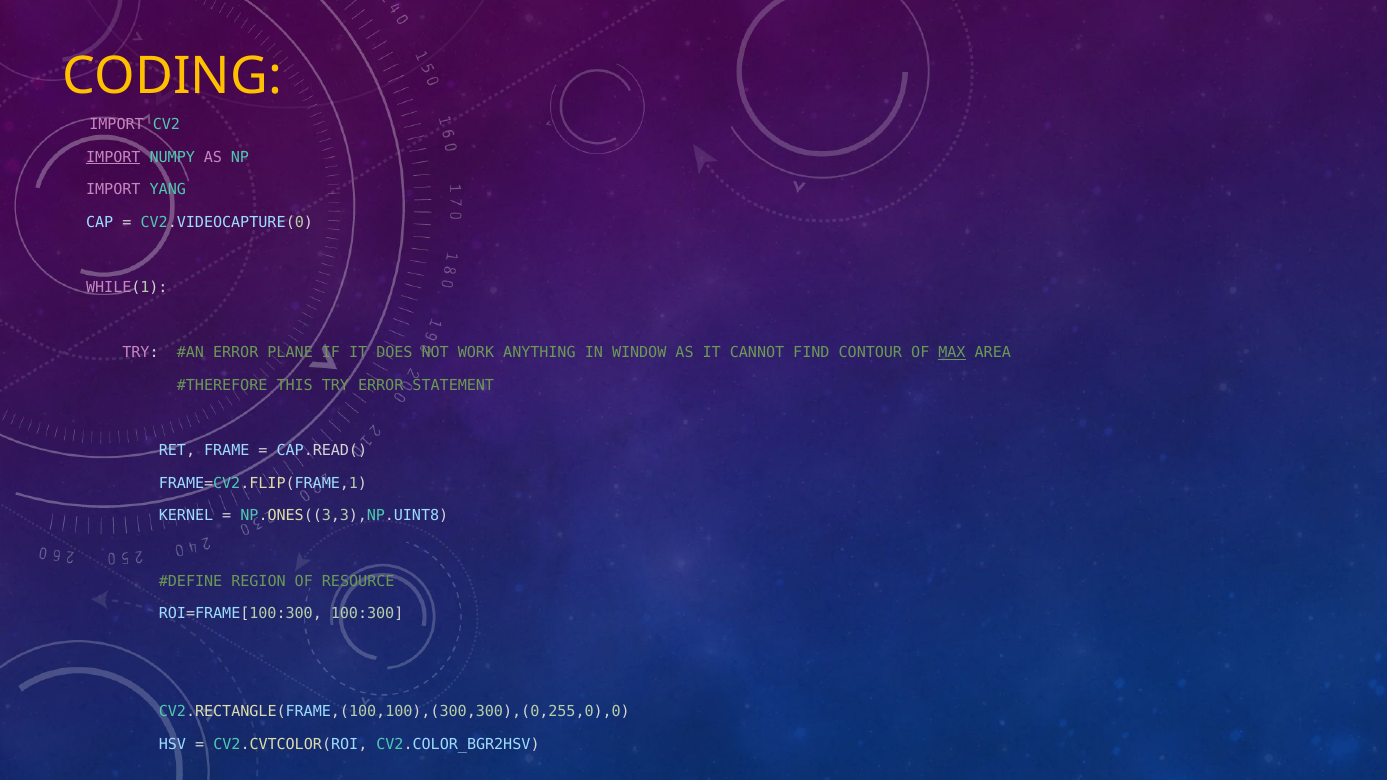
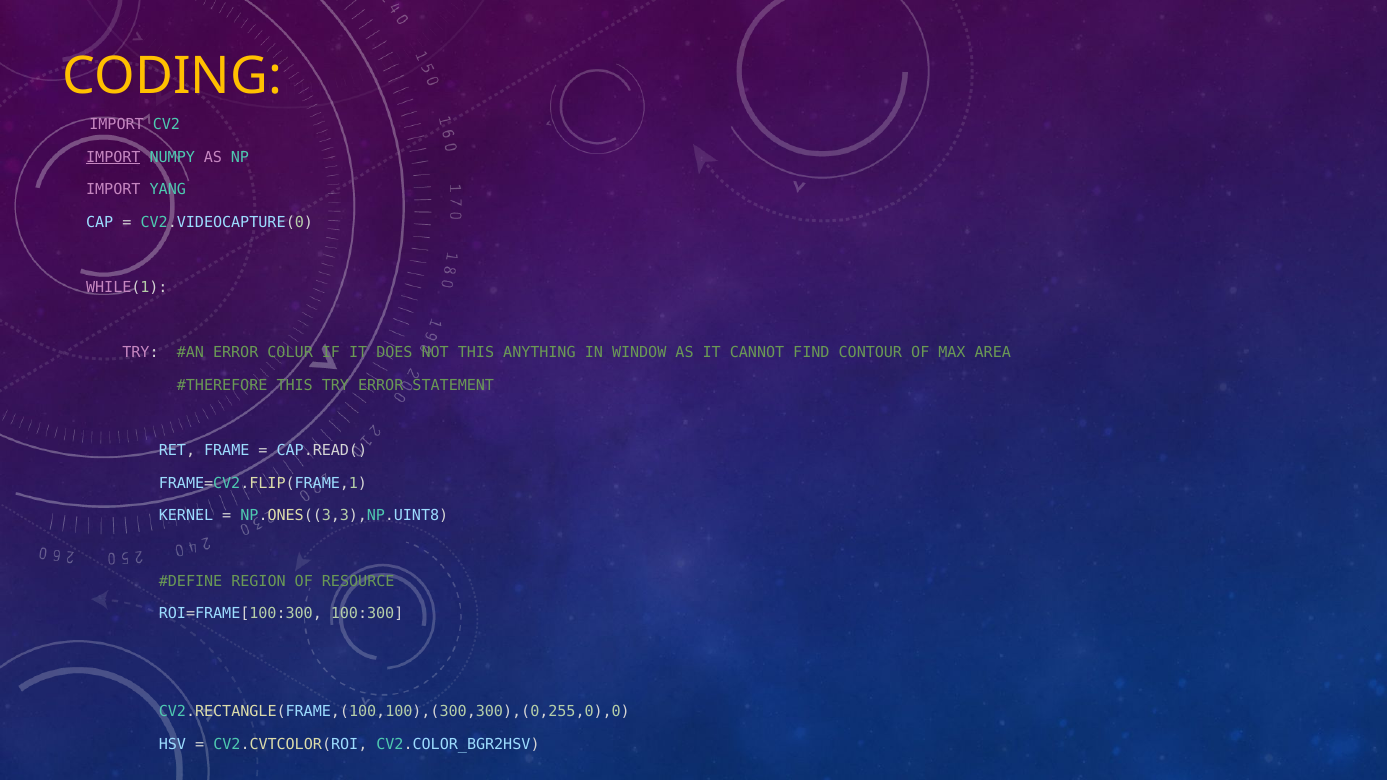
PLANE: PLANE -> COLUR (290, 353)
NOT WORK: WORK -> THIS (476, 353)
MAX underline: present -> none (952, 353)
